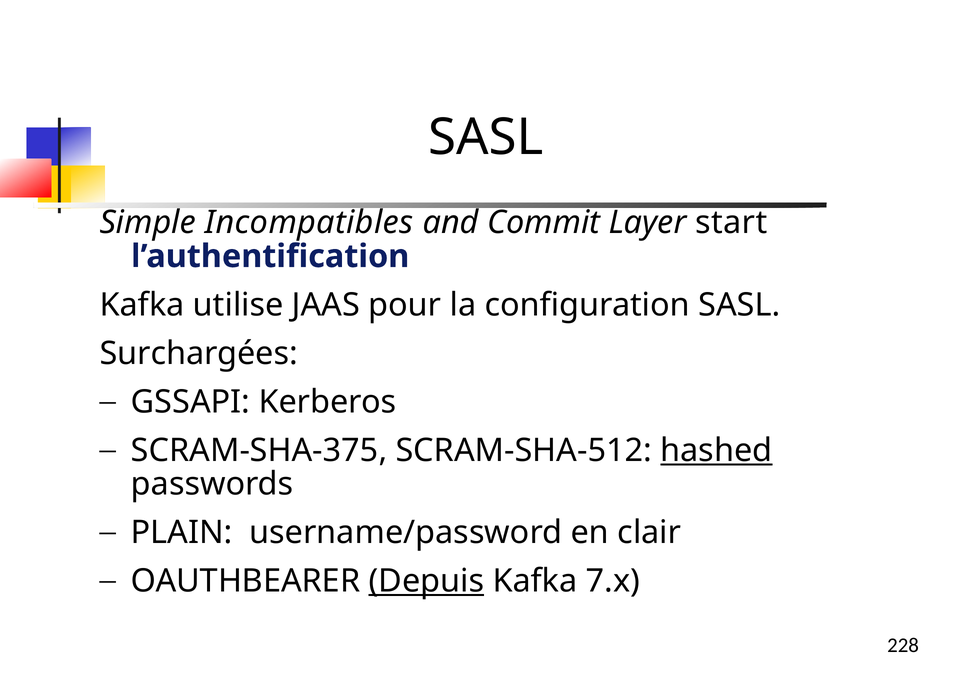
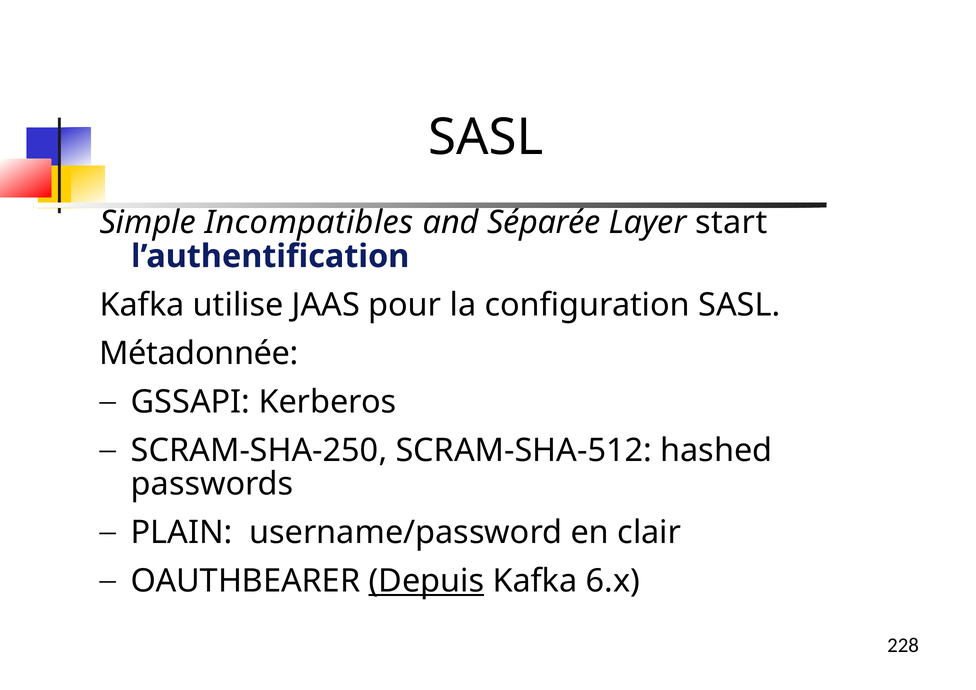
Commit: Commit -> Séparée (544, 223)
Surchargées: Surchargées -> Métadonnée (199, 353)
SCRAM-SHA-375: SCRAM-SHA-375 -> SCRAM-SHA-250 (259, 450)
hashed underline: present -> none (716, 450)
7.x: 7.x -> 6.x (613, 581)
